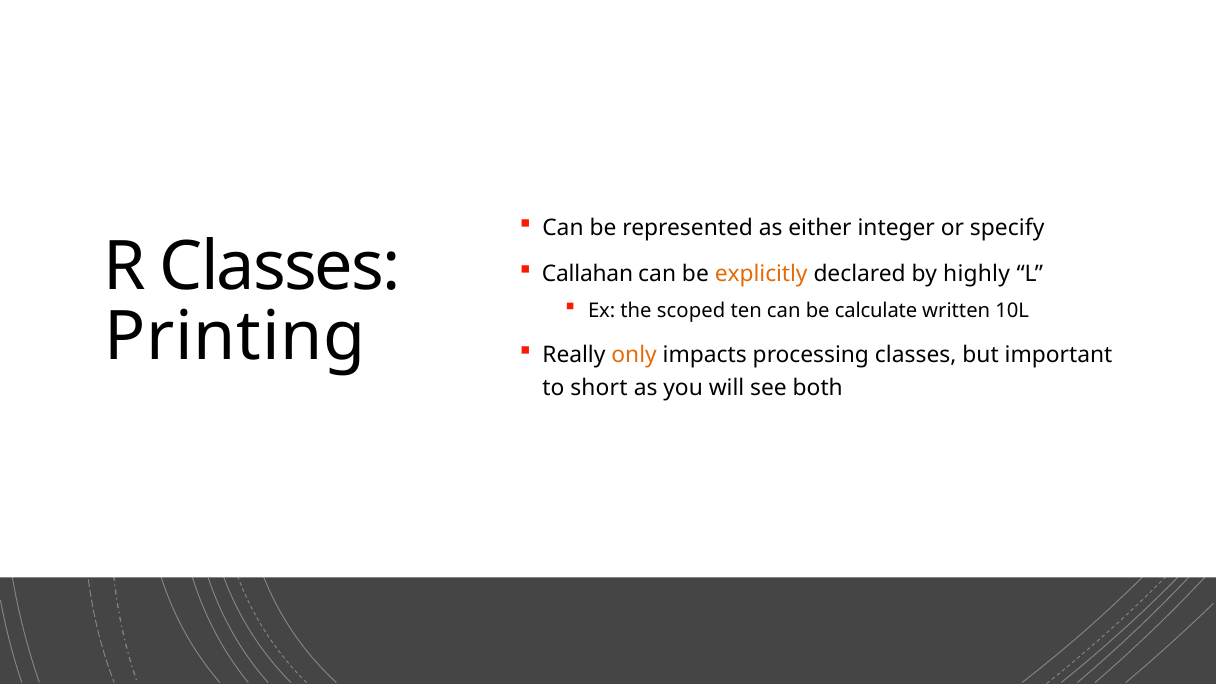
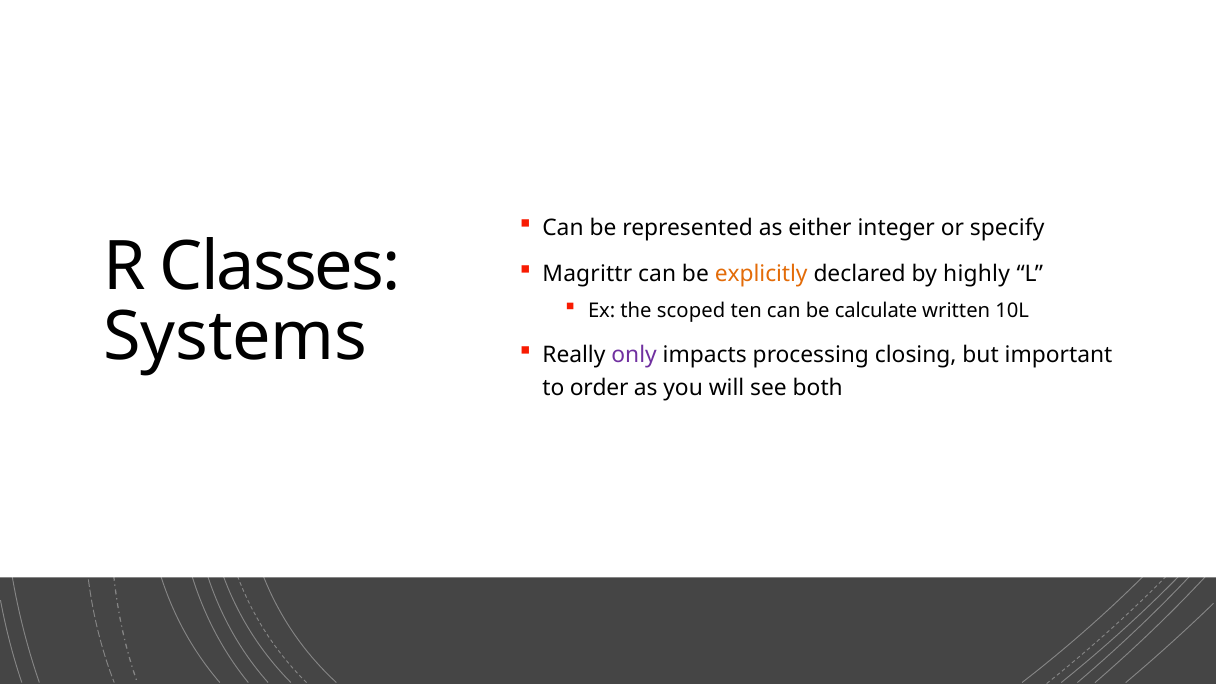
Callahan: Callahan -> Magrittr (587, 274)
Printing: Printing -> Systems (235, 337)
only colour: orange -> purple (634, 355)
processing classes: classes -> closing (916, 355)
short: short -> order (599, 388)
